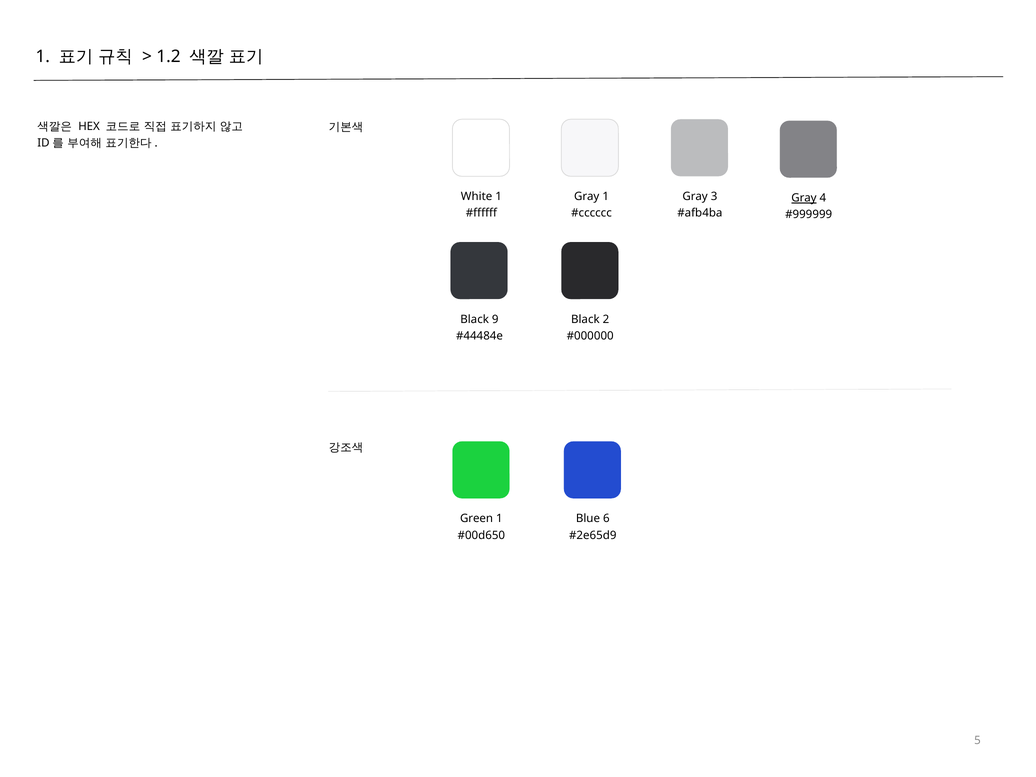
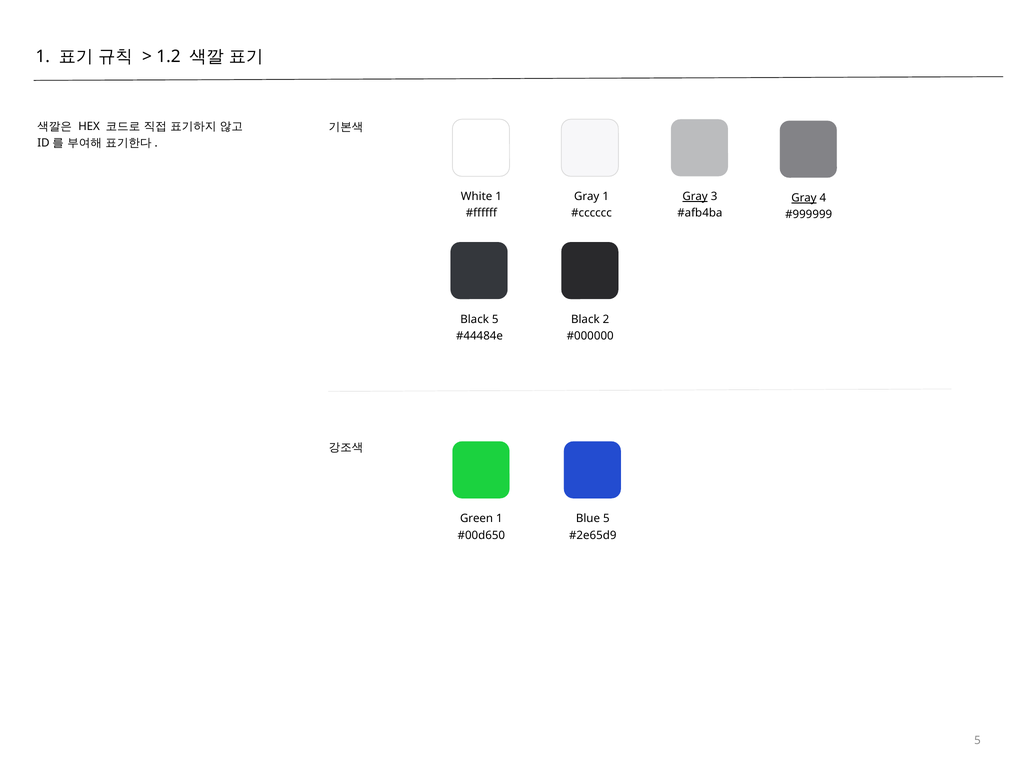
Gray underline: none -> present (695, 197)
Black 9: 9 -> 5 (495, 319)
Blue 6: 6 -> 5 (606, 519)
